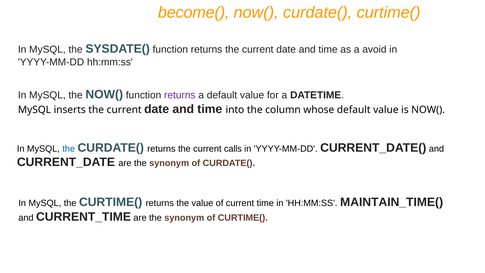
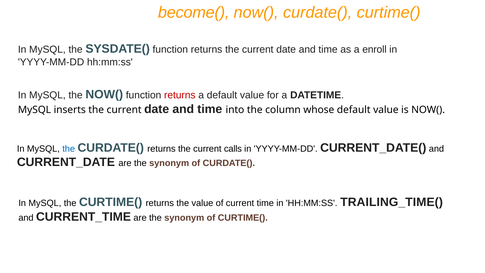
avoid: avoid -> enroll (374, 50)
returns colour: purple -> red (180, 95)
MAINTAIN_TIME(: MAINTAIN_TIME( -> TRAILING_TIME( (392, 202)
